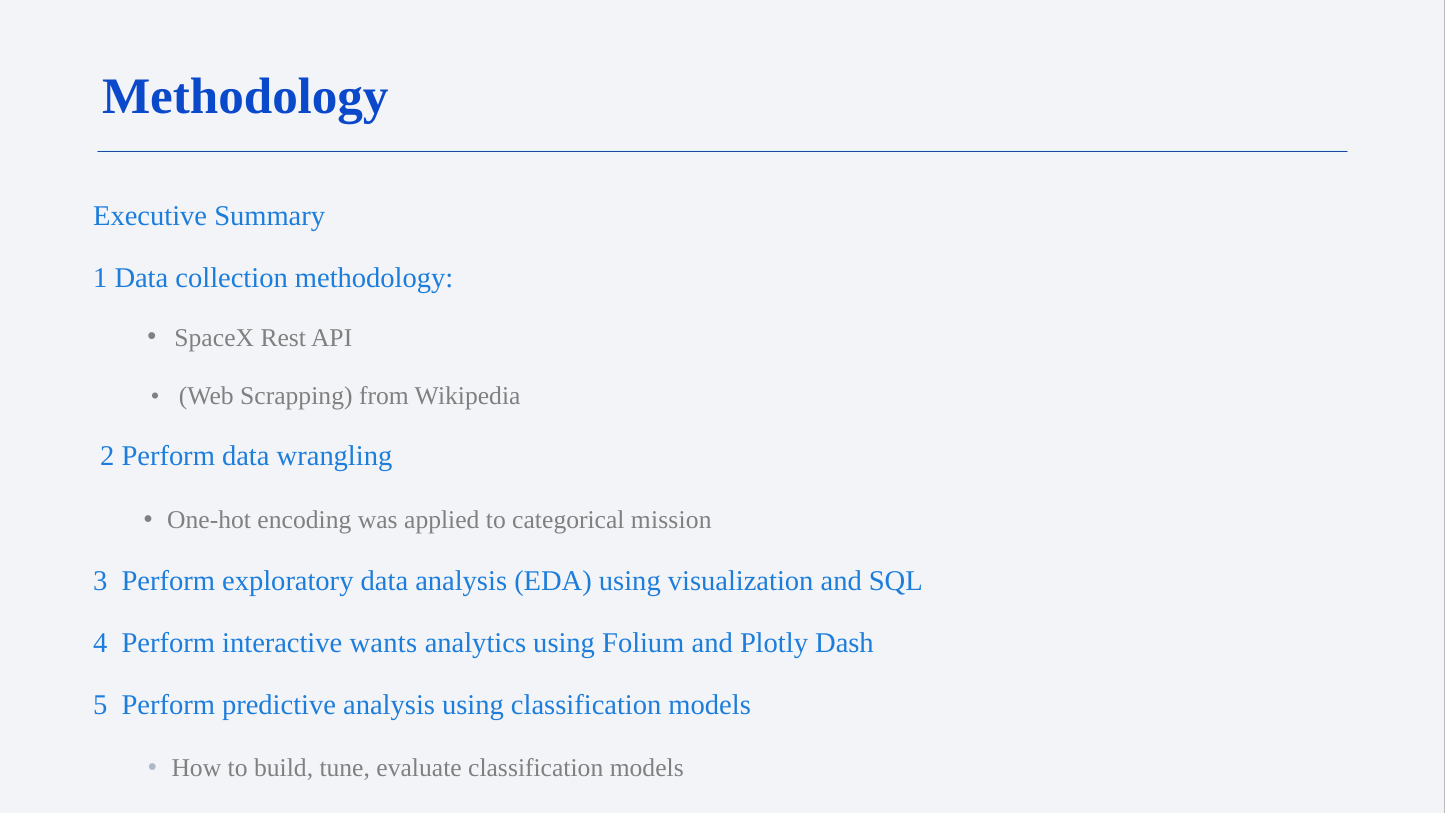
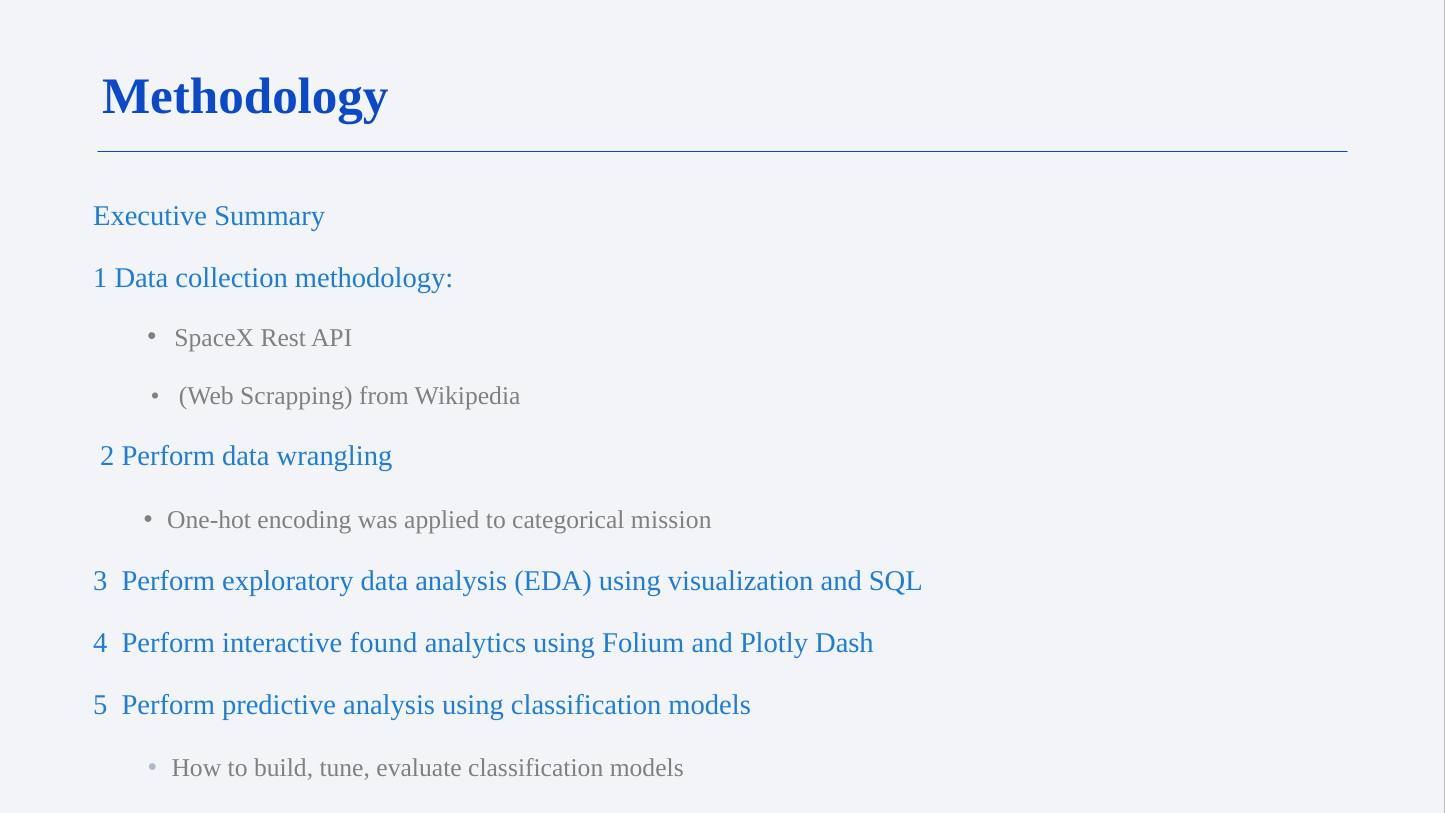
wants: wants -> found (383, 643)
